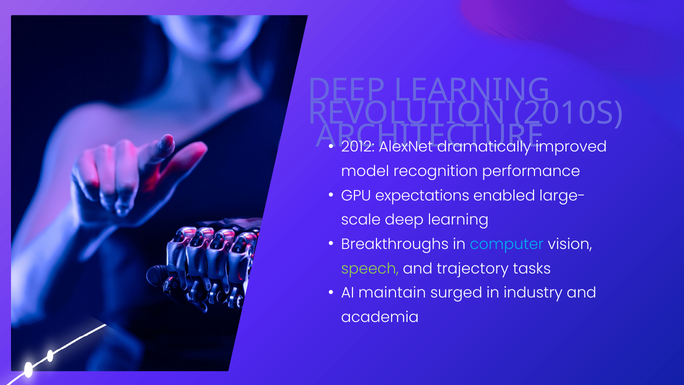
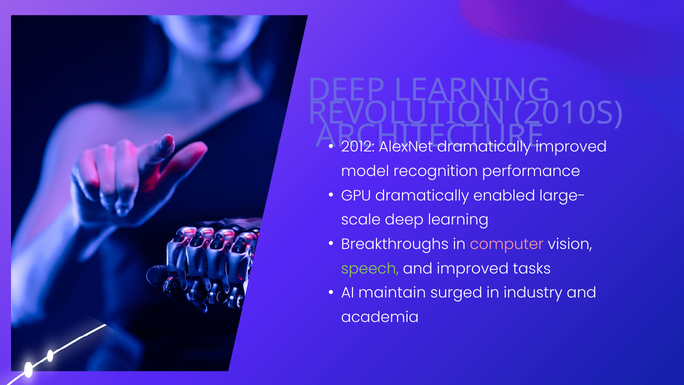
GPU expectations: expectations -> dramatically (422, 195)
computer colour: light blue -> pink (507, 244)
and trajectory: trajectory -> improved (473, 268)
